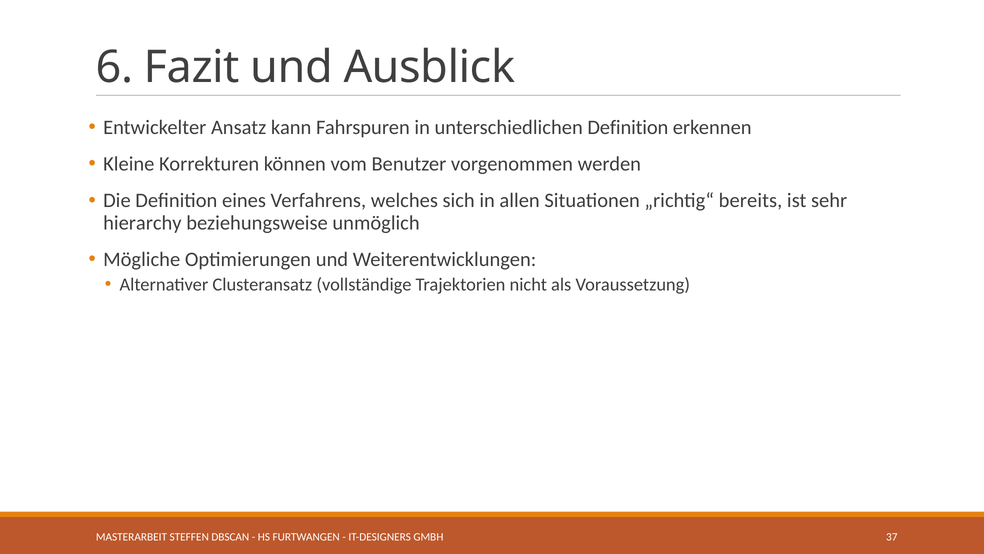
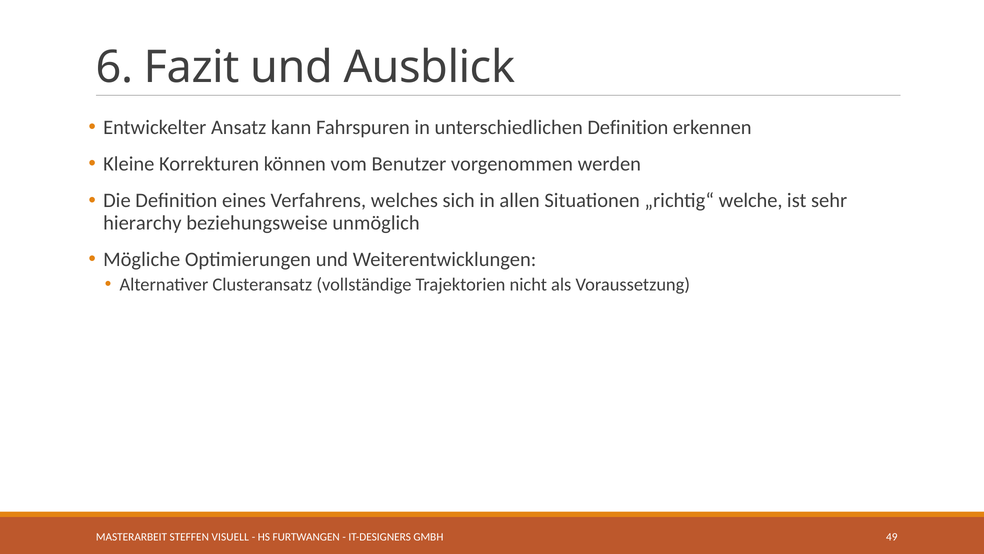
bereits: bereits -> welche (751, 200)
DBSCAN: DBSCAN -> VISUELL (230, 537)
37: 37 -> 49 (892, 537)
